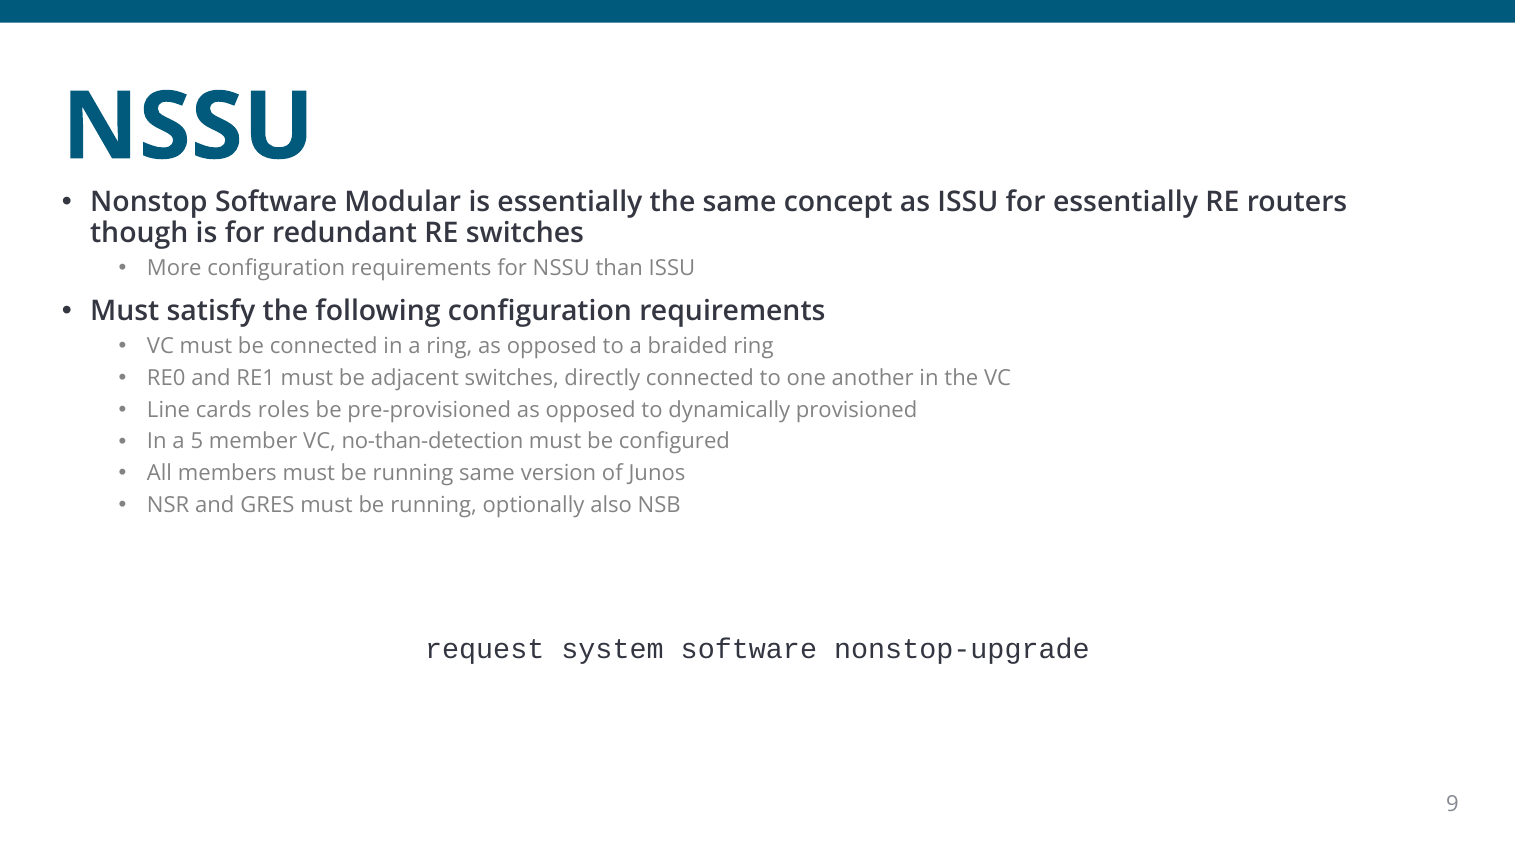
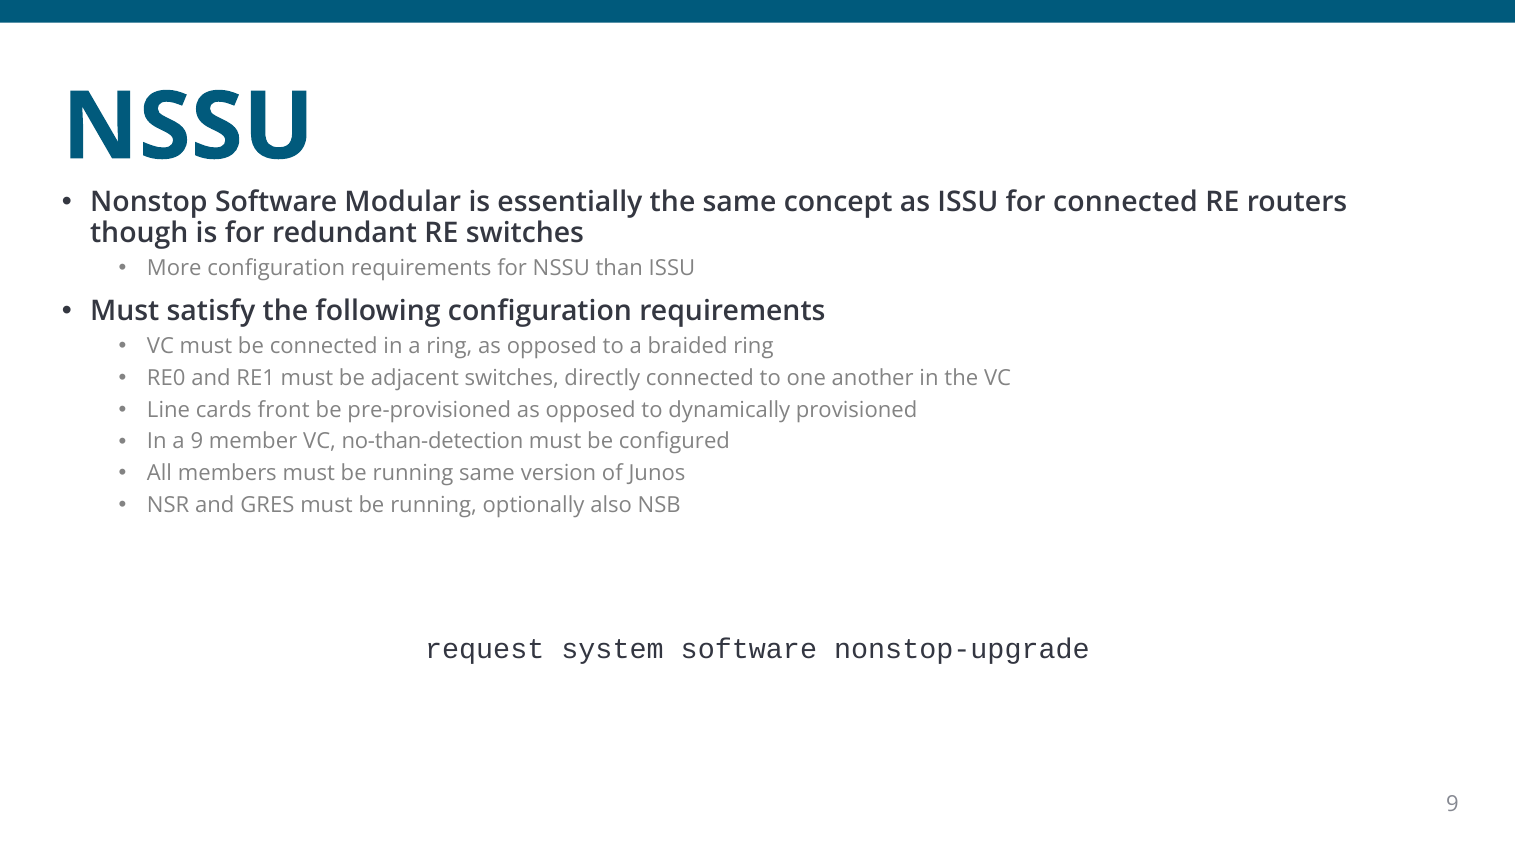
for essentially: essentially -> connected (1125, 202)
roles: roles -> front (284, 410)
a 5: 5 -> 9 (197, 442)
